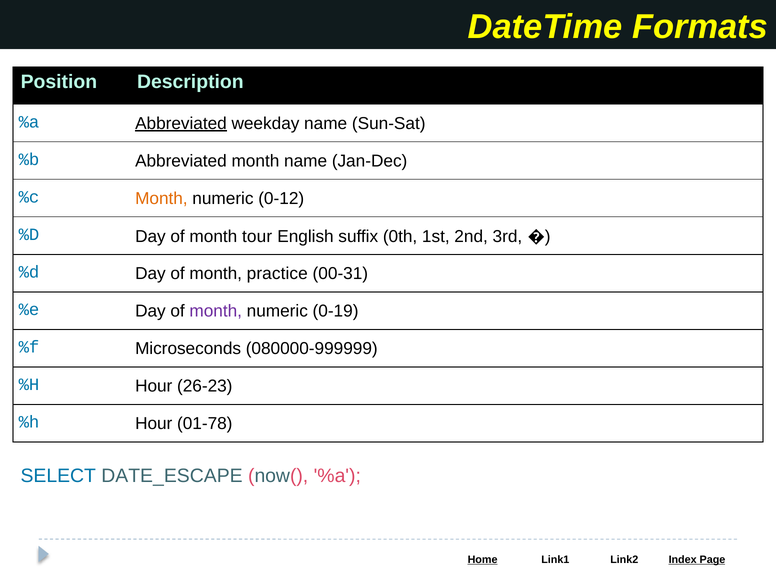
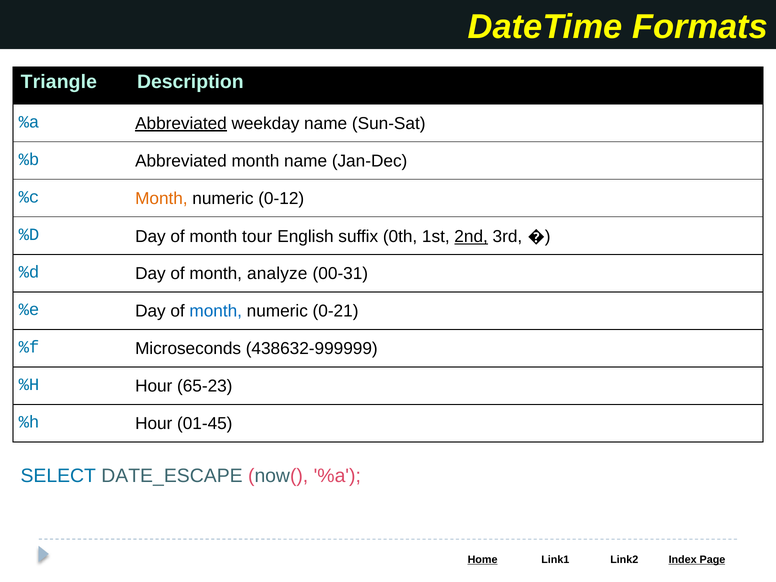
Position: Position -> Triangle (59, 82)
2nd underline: none -> present (471, 237)
practice: practice -> analyze (277, 273)
month colour: purple -> blue (216, 311)
0-19: 0-19 -> 0-21 (336, 311)
080000-999999: 080000-999999 -> 438632-999999 (312, 348)
26-23: 26-23 -> 65-23 (205, 386)
01-78: 01-78 -> 01-45 (205, 423)
